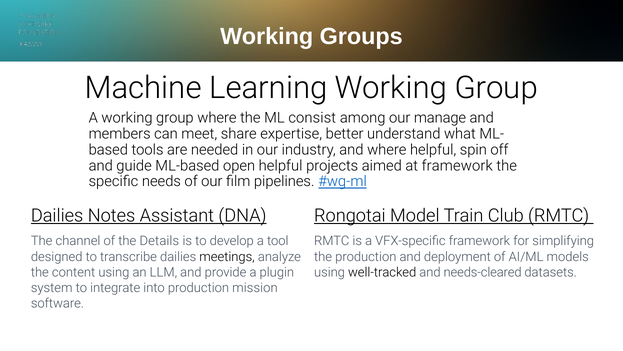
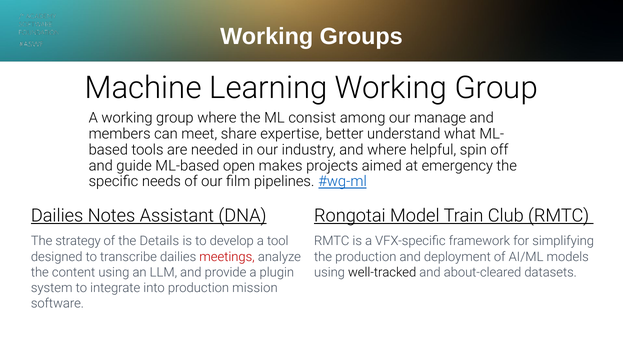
open helpful: helpful -> makes (281, 165)
at framework: framework -> emergency (457, 165)
channel: channel -> strategy (78, 241)
meetings colour: black -> red (227, 256)
needs-cleared: needs-cleared -> about-cleared (483, 272)
